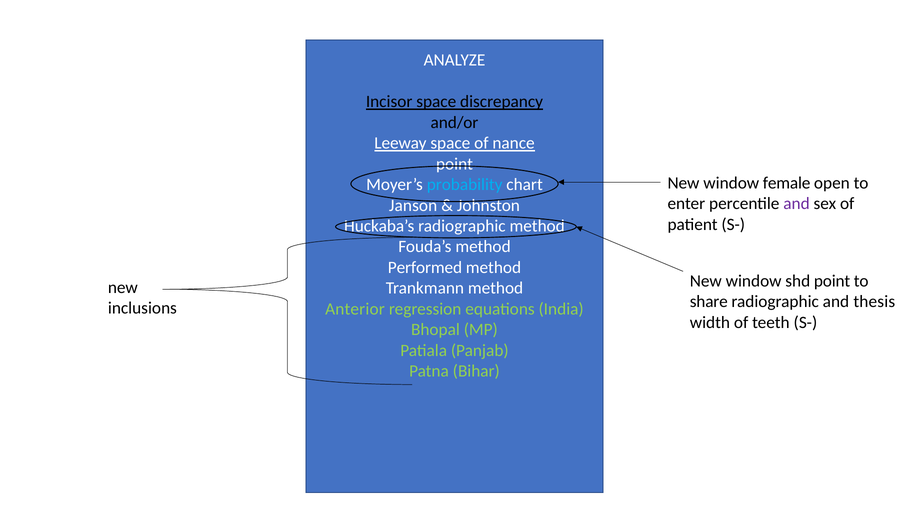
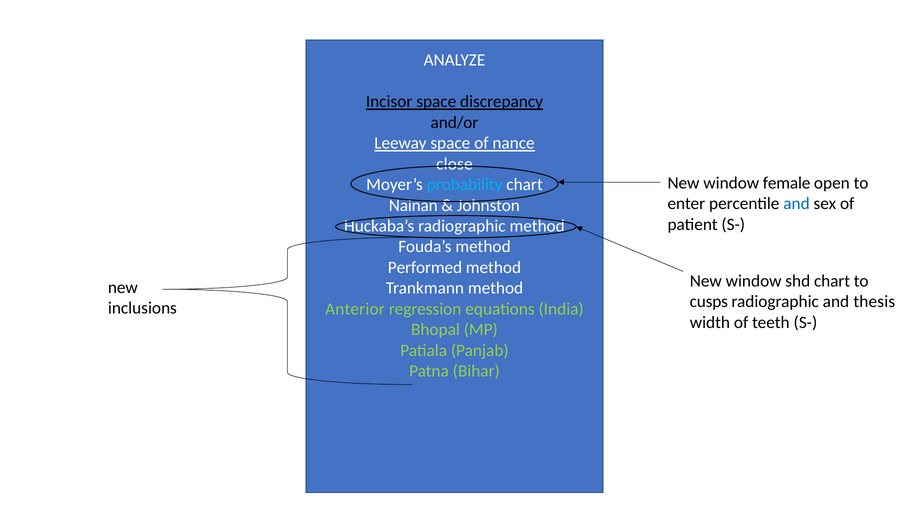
point: point -> close (454, 164)
and colour: purple -> blue (797, 204)
Janson: Janson -> Nainan (413, 205)
shd point: point -> chart (832, 281)
share: share -> cusps (709, 302)
